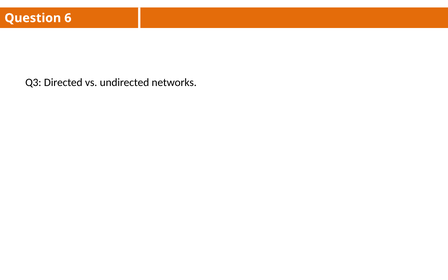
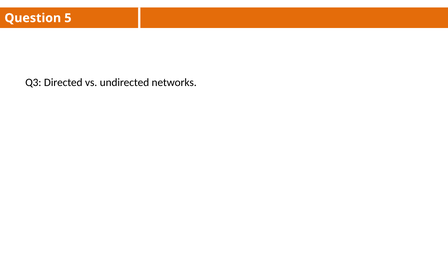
6: 6 -> 5 (68, 18)
